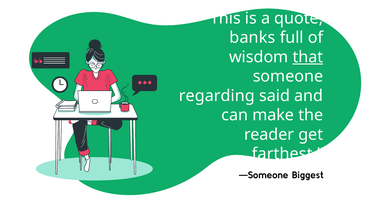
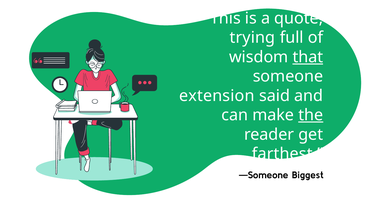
banks: banks -> trying (252, 38)
regarding: regarding -> extension (217, 96)
the underline: none -> present (311, 115)
